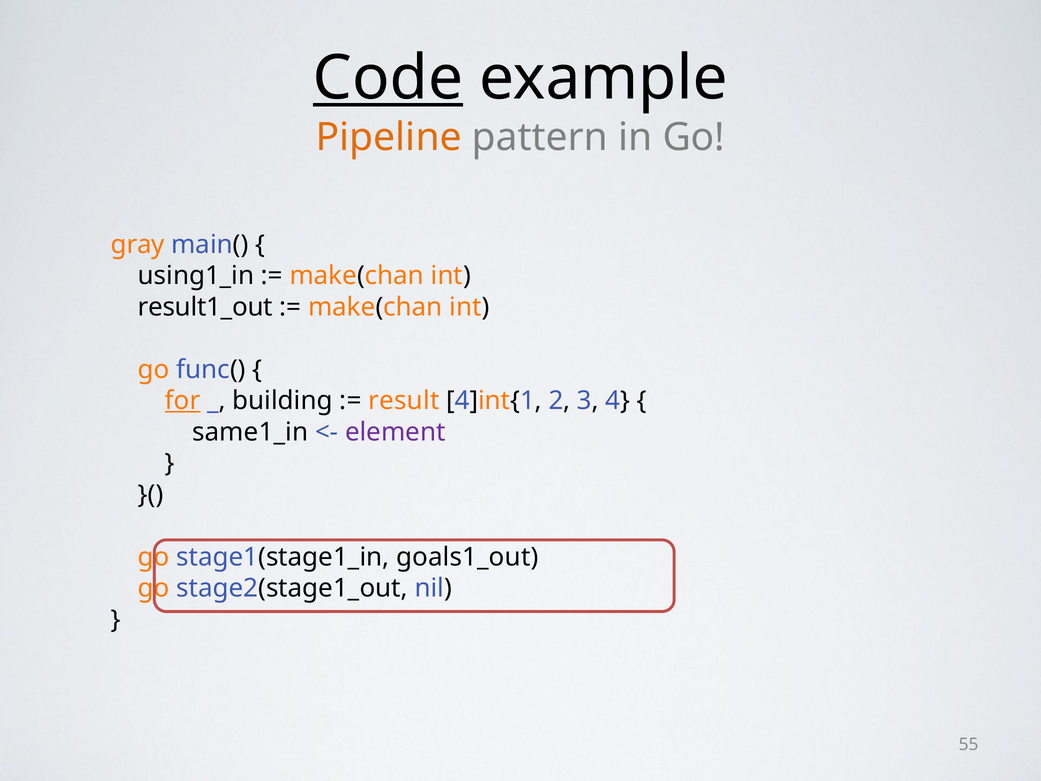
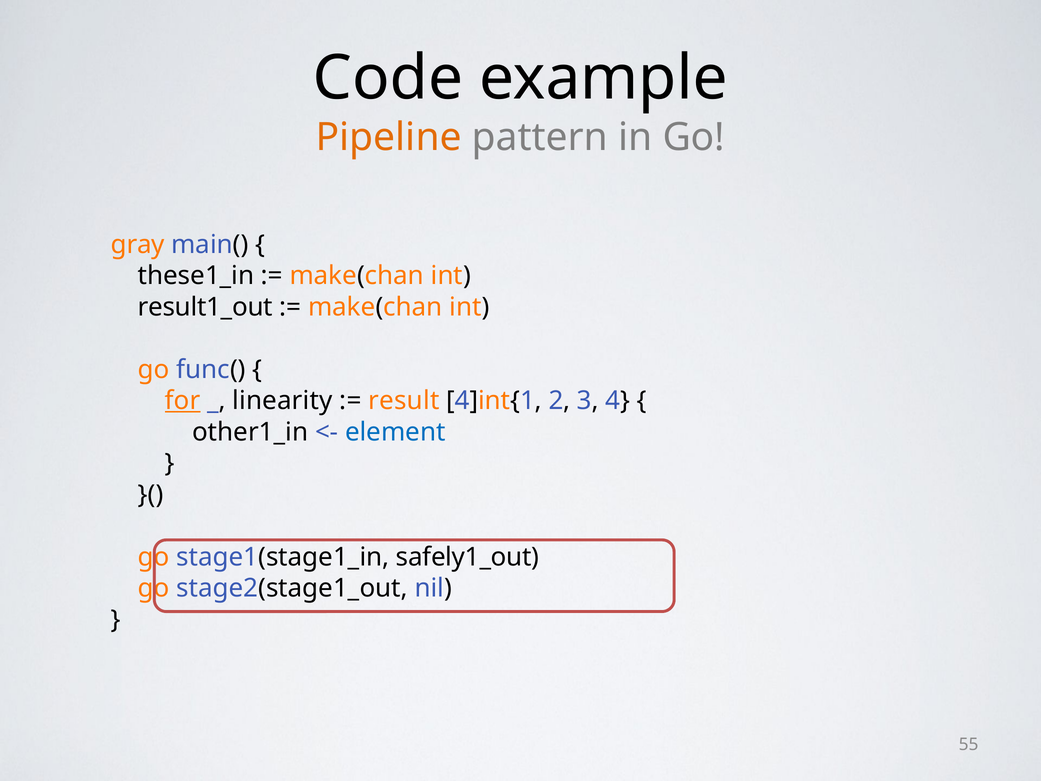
Code underline: present -> none (388, 78)
using1_in: using1_in -> these1_in (196, 276)
building: building -> linearity (282, 401)
same1_in: same1_in -> other1_in (250, 432)
element colour: purple -> blue (395, 432)
goals1_out: goals1_out -> safely1_out (467, 557)
